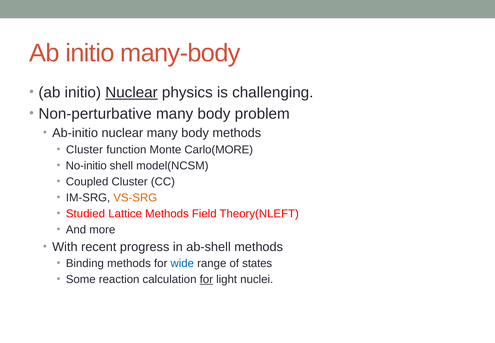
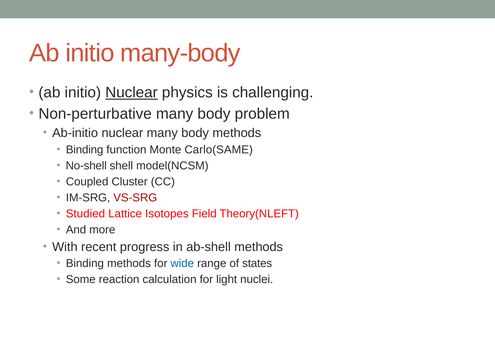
Cluster: Cluster -> Binding (85, 150)
Carlo(MORE: Carlo(MORE -> Carlo(SAME (219, 150)
No-initio: No-initio -> No-shell (86, 166)
VS-SRG colour: orange -> red (135, 198)
Lattice Methods: Methods -> Isotopes (167, 214)
for underline: present -> none (206, 279)
